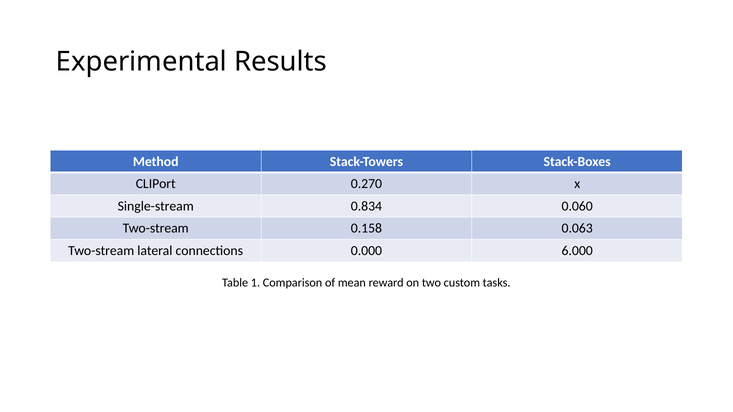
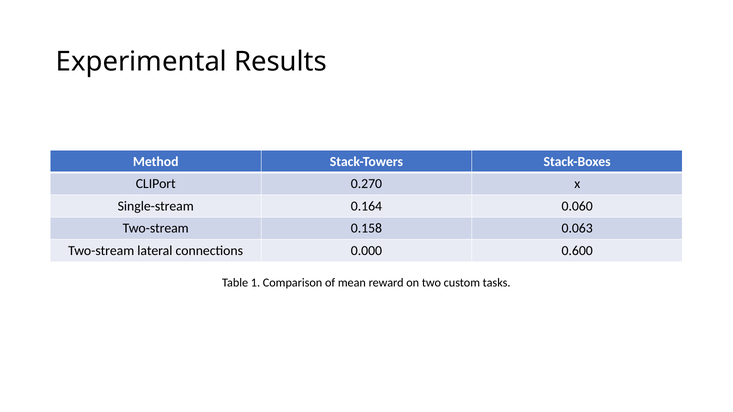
0.834: 0.834 -> 0.164 (366, 206)
6.000: 6.000 -> 0.600 (577, 251)
